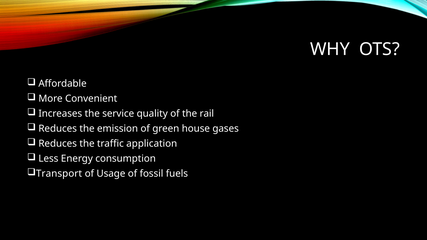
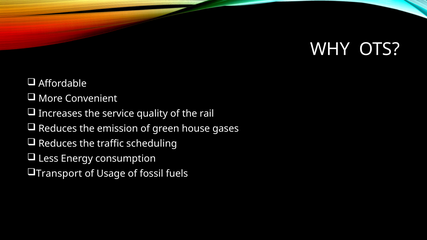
application: application -> scheduling (152, 144)
